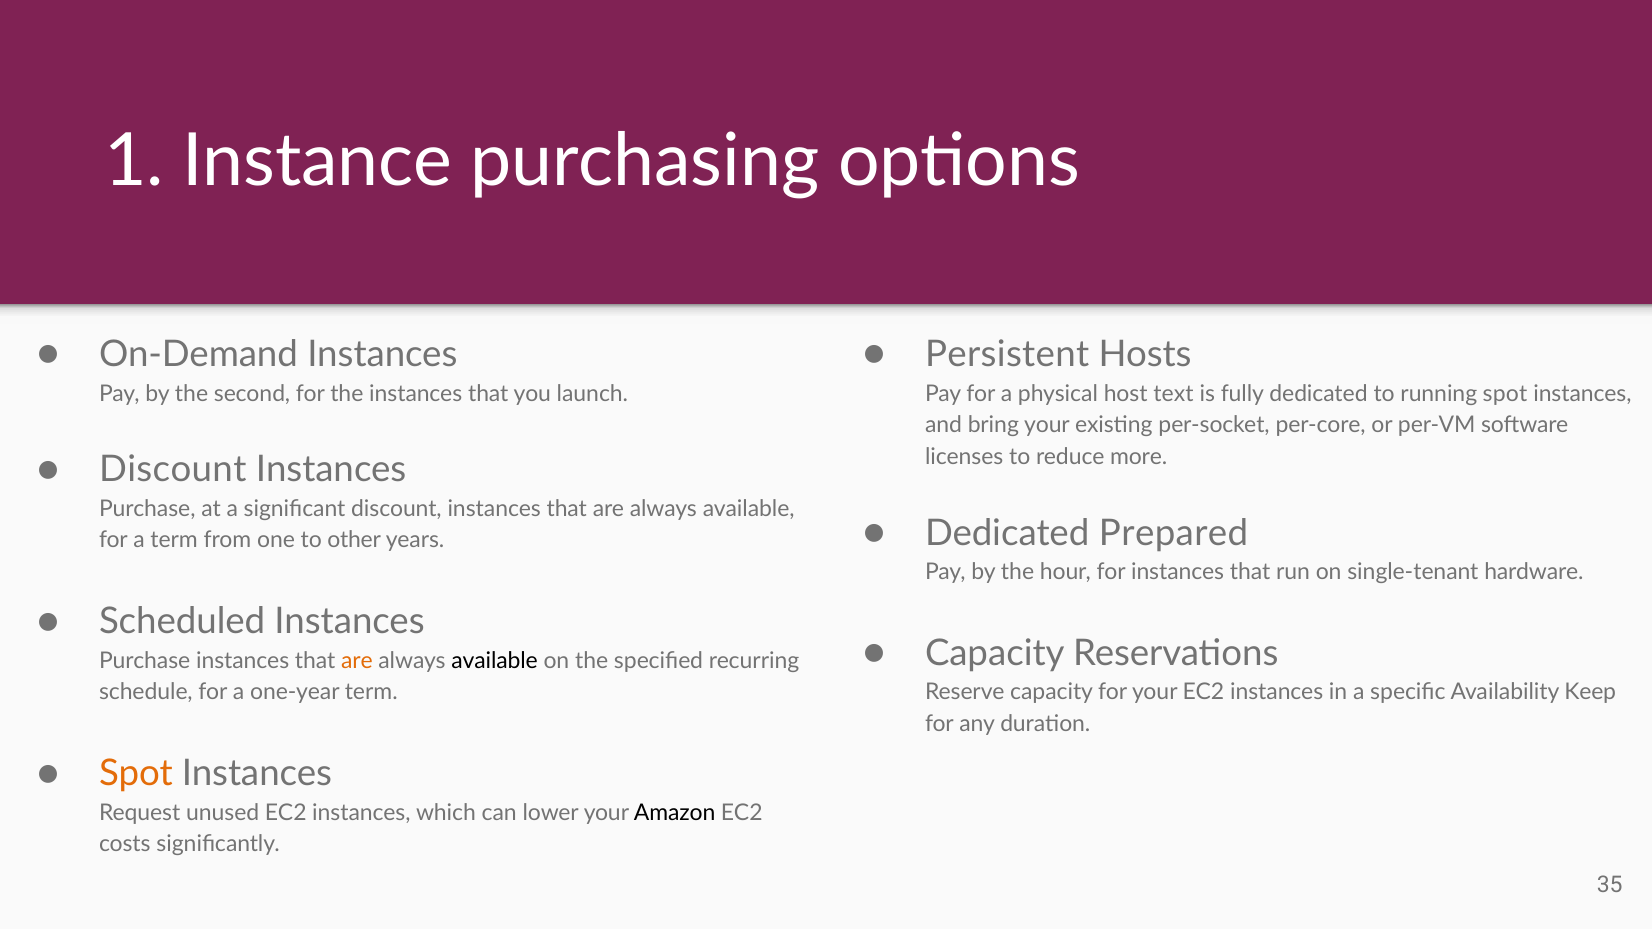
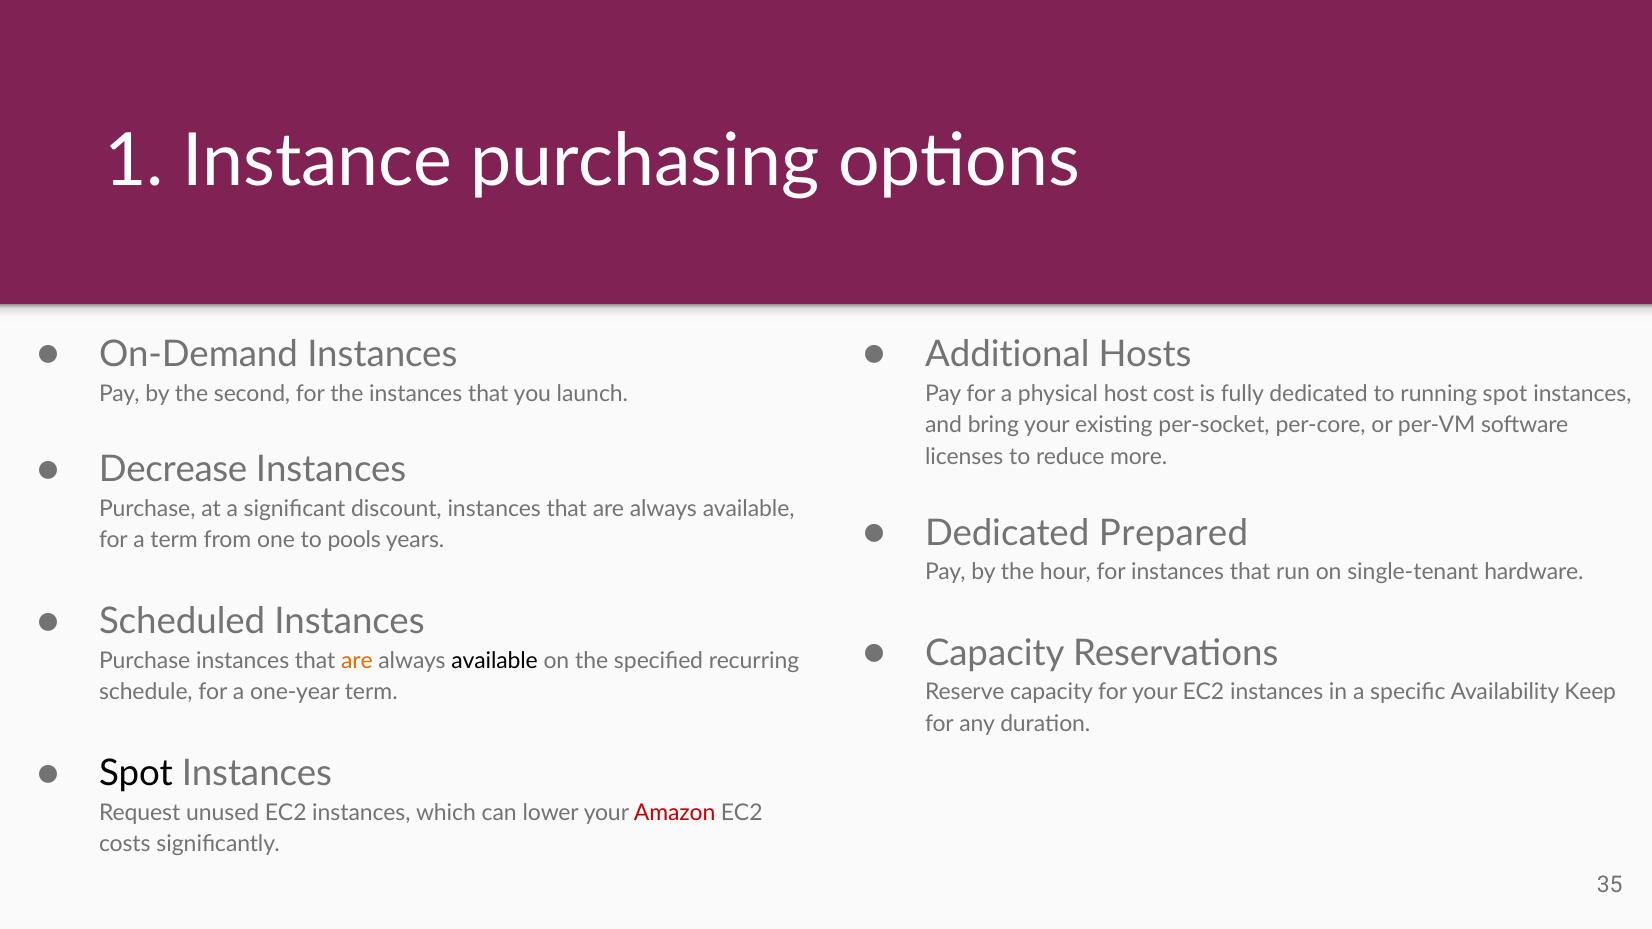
Persistent: Persistent -> Additional (1007, 355)
text: text -> cost (1174, 394)
Discount: Discount -> Decrease (173, 470)
other: other -> pools (354, 541)
Spot colour: orange -> black (136, 774)
Amazon colour: black -> red (675, 813)
